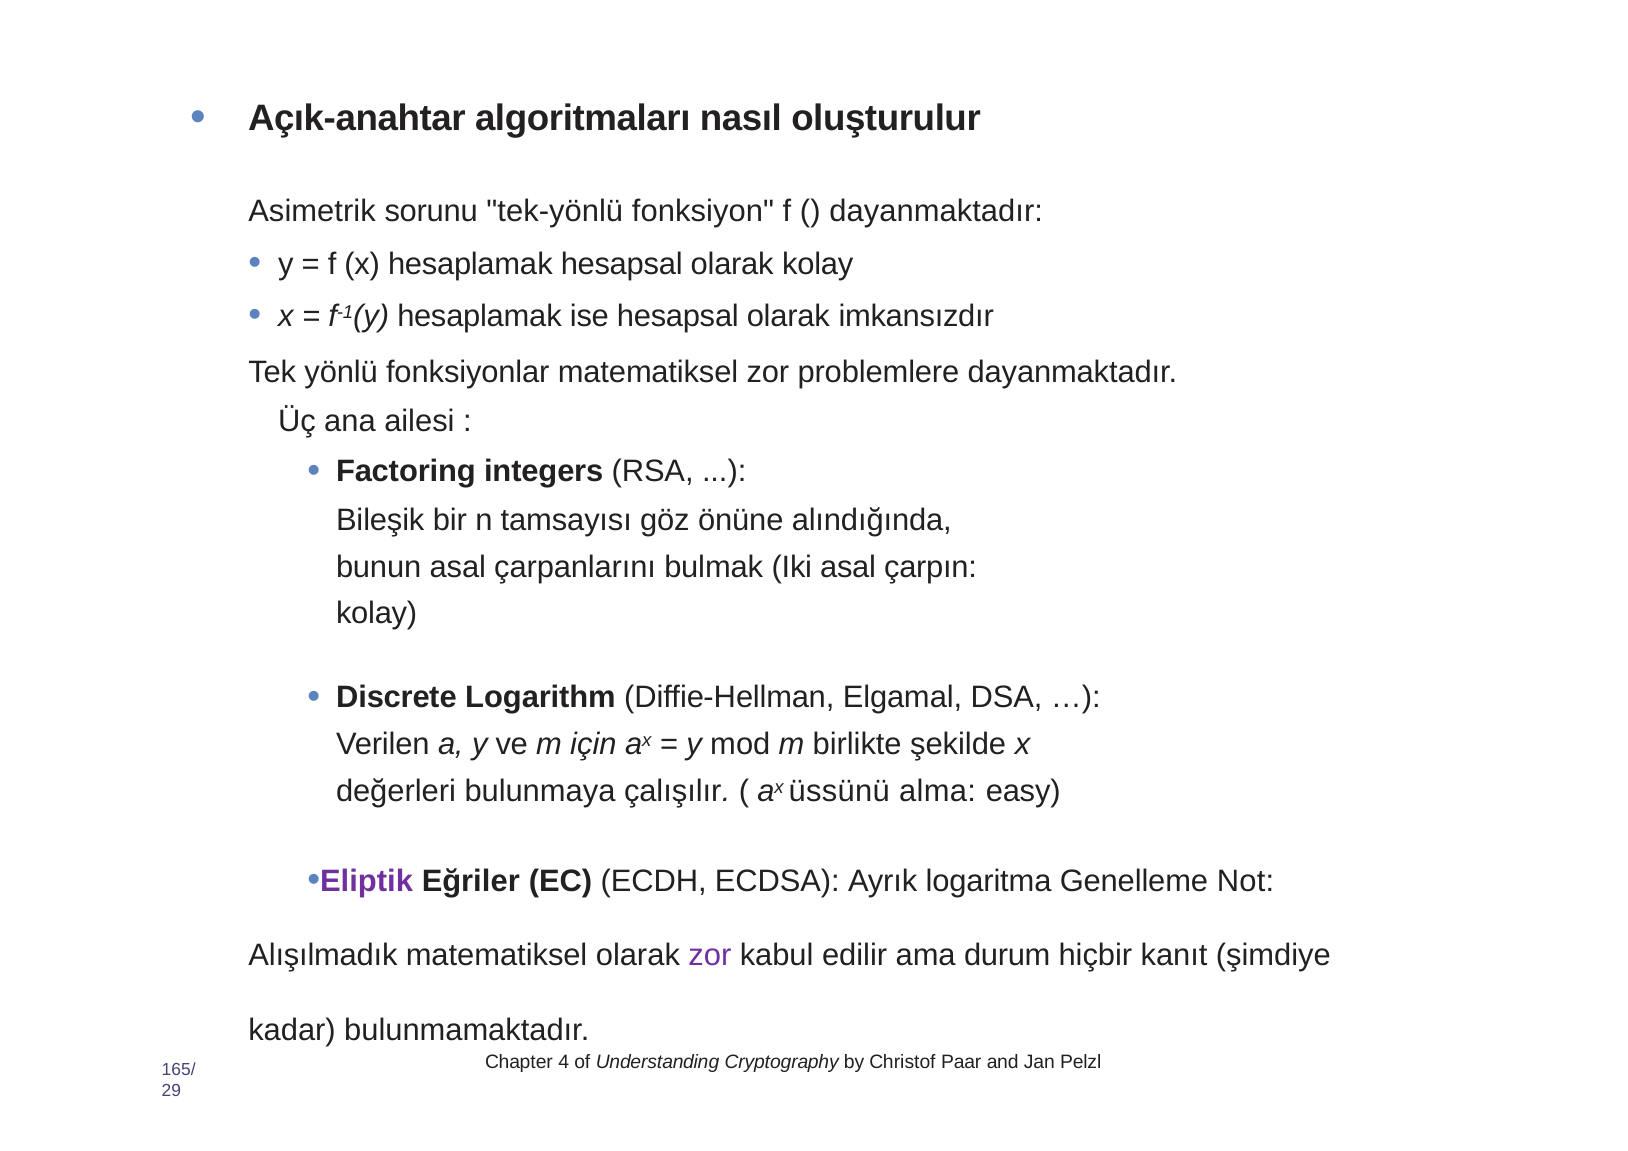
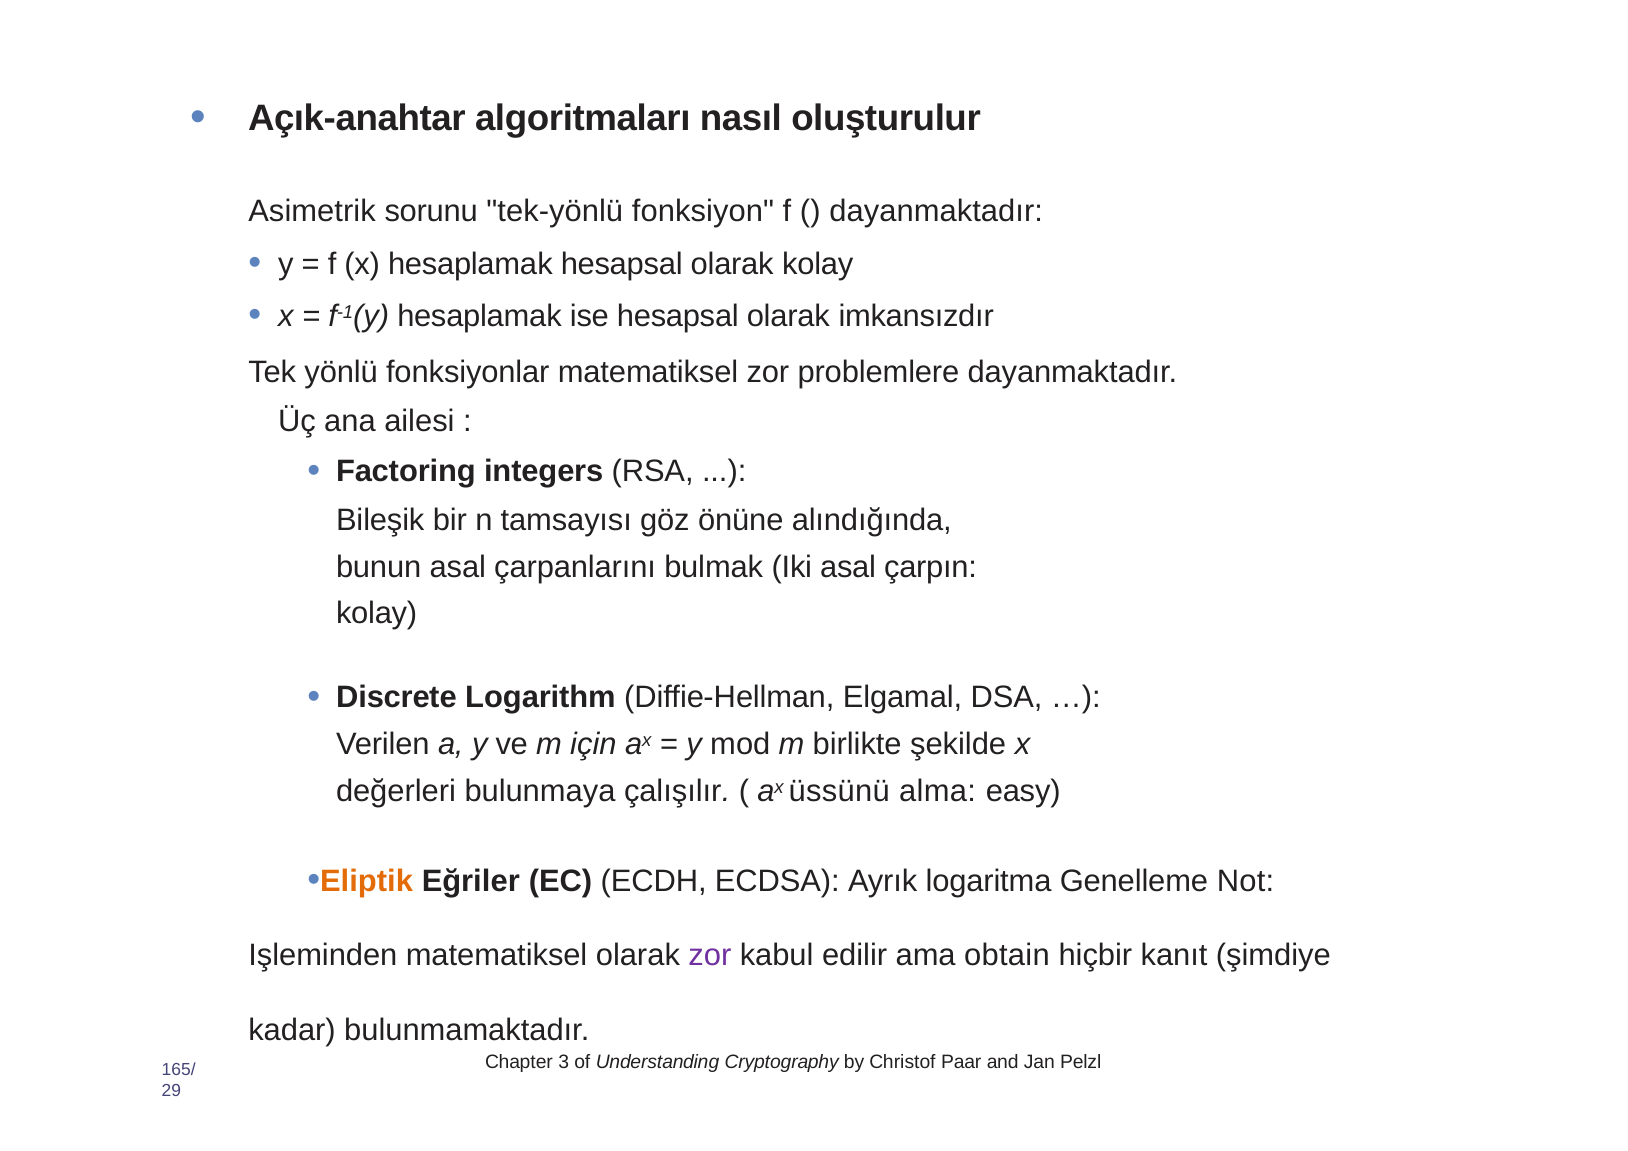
Eliptik colour: purple -> orange (367, 880)
Alışılmadık: Alışılmadık -> Işleminden (323, 955)
durum: durum -> obtain (1007, 955)
4: 4 -> 3 (564, 1061)
